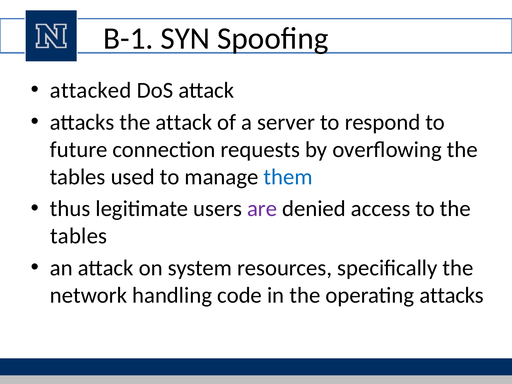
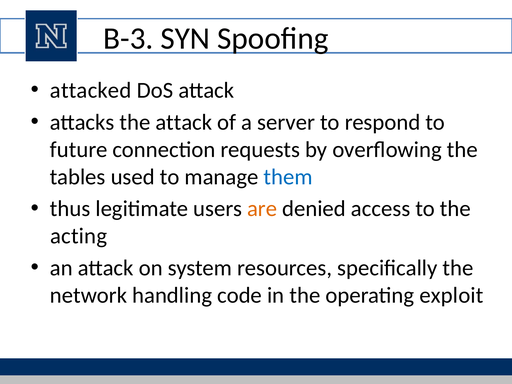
B-1: B-1 -> B-3 (128, 38)
are colour: purple -> orange (262, 209)
tables: tables -> acting (79, 236)
operating attacks: attacks -> exploit (451, 295)
